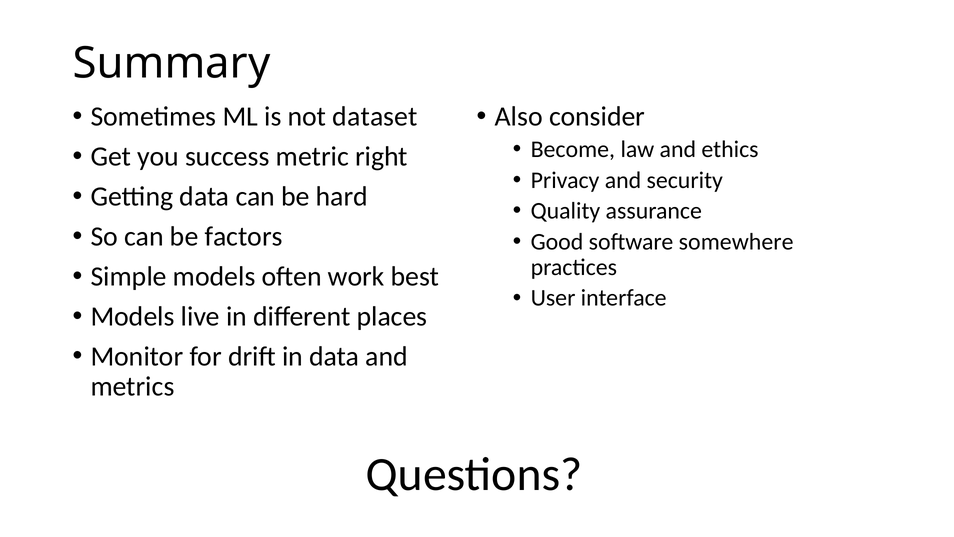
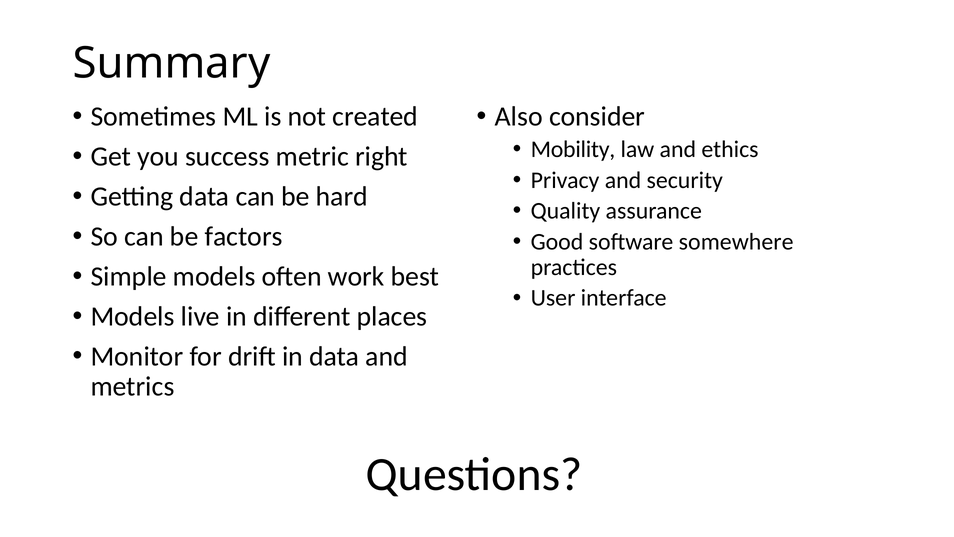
dataset: dataset -> created (375, 116)
Become: Become -> Mobility (573, 149)
